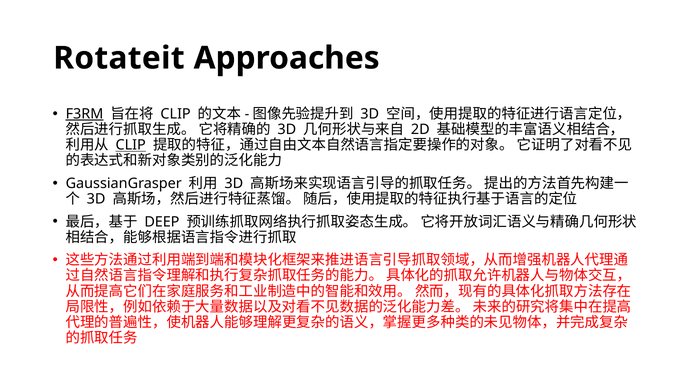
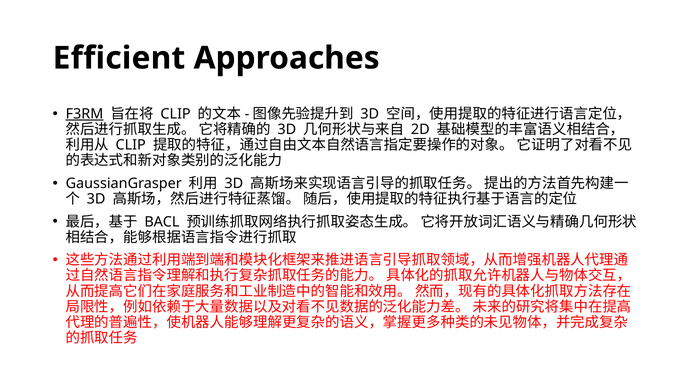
Rotateit: Rotateit -> Efficient (119, 58)
CLIP underline: present -> none (131, 145)
DEEP: DEEP -> BACL (162, 222)
